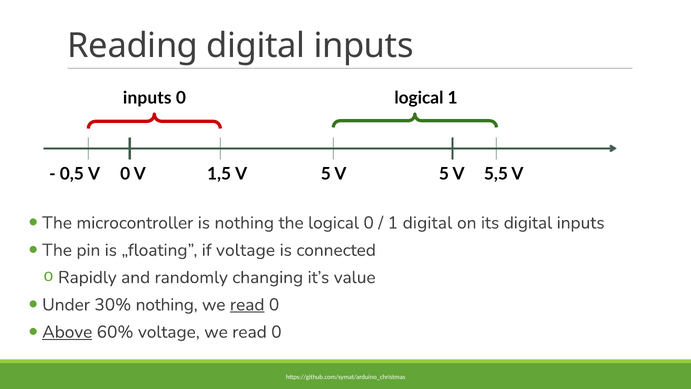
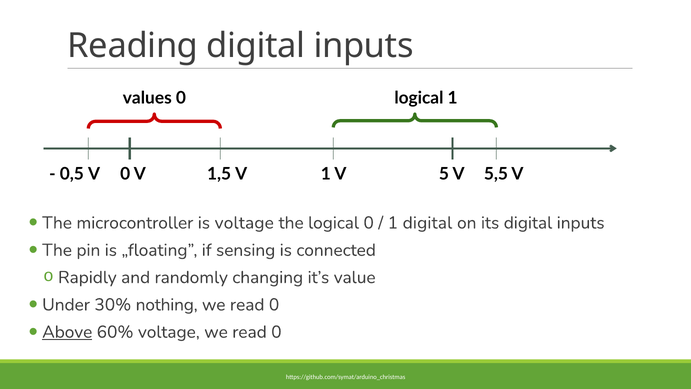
inputs: inputs -> values (147, 98)
1,5 V 5: 5 -> 1 (326, 174)
is nothing: nothing -> voltage (244, 223)
if voltage: voltage -> sensing (246, 250)
read underline: present -> none (247, 304)
